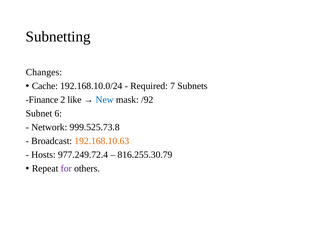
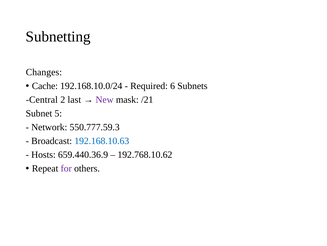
7: 7 -> 6 (173, 86)
Finance: Finance -> Central (42, 99)
like: like -> last (74, 99)
New colour: blue -> purple (105, 99)
/92: /92 -> /21 (147, 99)
6: 6 -> 5 (58, 113)
999.525.73.8: 999.525.73.8 -> 550.777.59.3 (95, 127)
192.168.10.63 colour: orange -> blue (102, 141)
977.249.72.4: 977.249.72.4 -> 659.440.36.9 (83, 154)
816.255.30.79: 816.255.30.79 -> 192.768.10.62 (145, 154)
